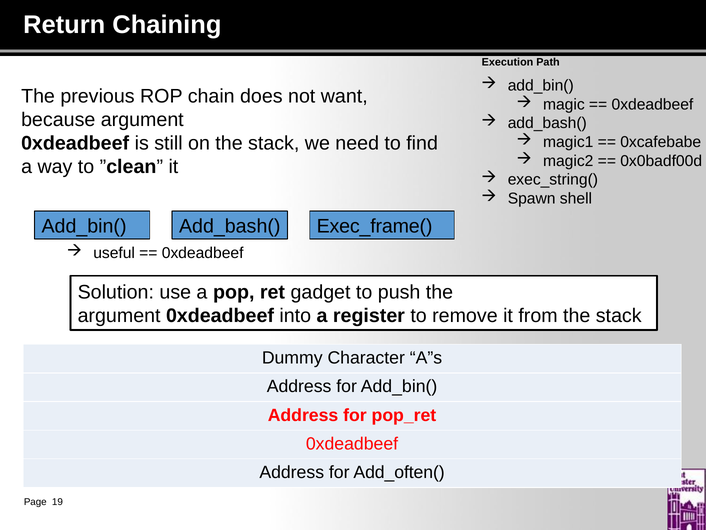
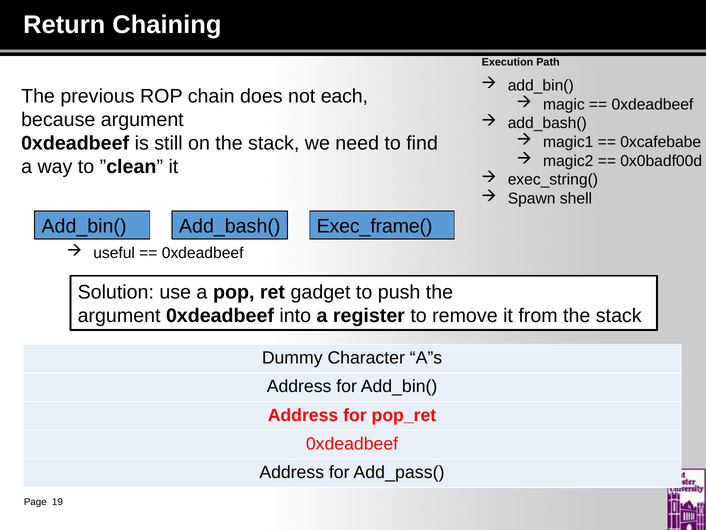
want: want -> each (344, 96)
Add_often(: Add_often( -> Add_pass( (399, 472)
